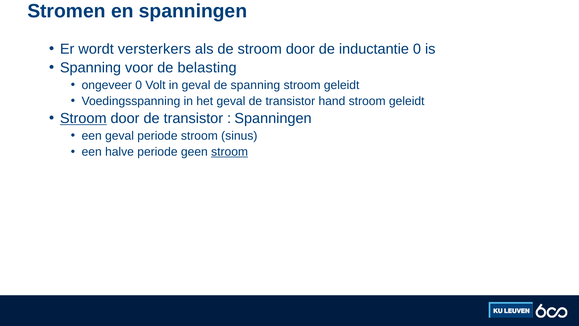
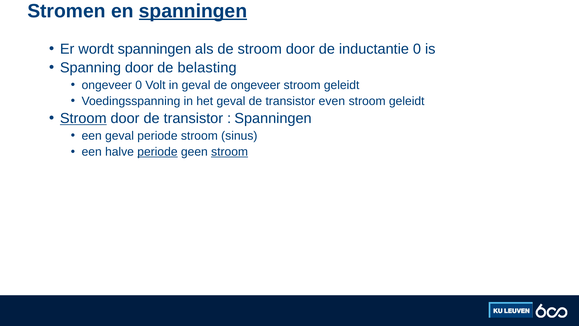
spanningen underline: none -> present (193, 11)
wordt versterkers: versterkers -> spanningen (154, 49)
Spanning voor: voor -> door (139, 68)
de spanning: spanning -> ongeveer (255, 85)
hand: hand -> even (332, 101)
periode underline: none -> present (157, 152)
